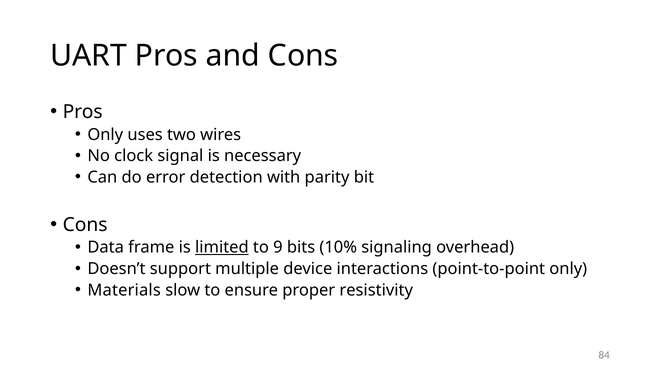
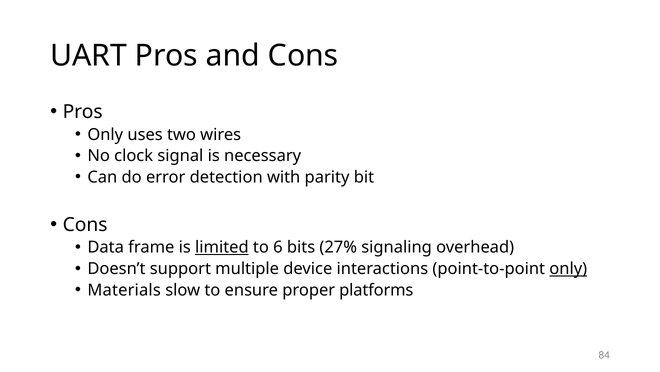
9: 9 -> 6 (278, 247)
10%: 10% -> 27% (338, 247)
only underline: none -> present (568, 268)
resistivity: resistivity -> platforms (376, 289)
